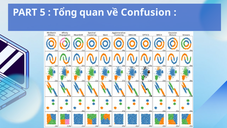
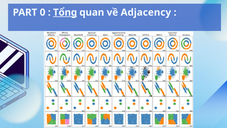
5: 5 -> 0 (43, 12)
Tổng underline: none -> present (65, 12)
Confusion: Confusion -> Adjacency (146, 12)
